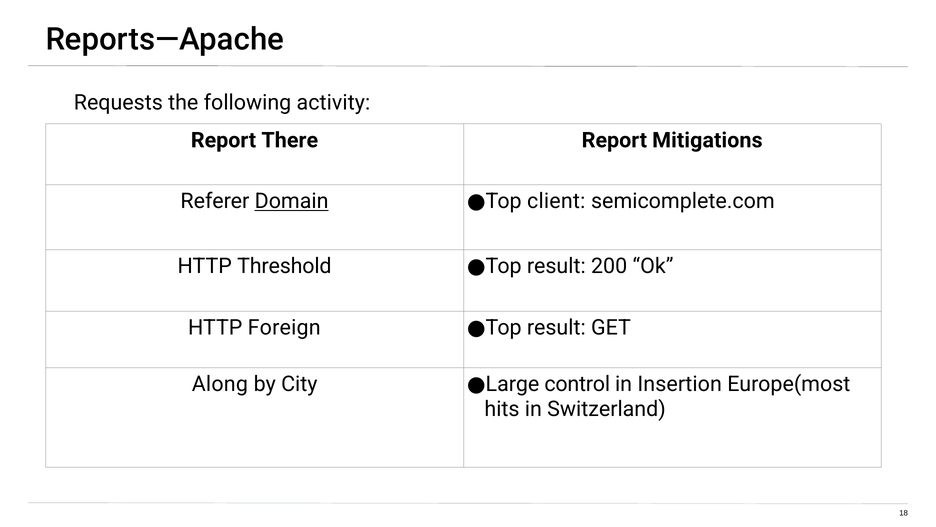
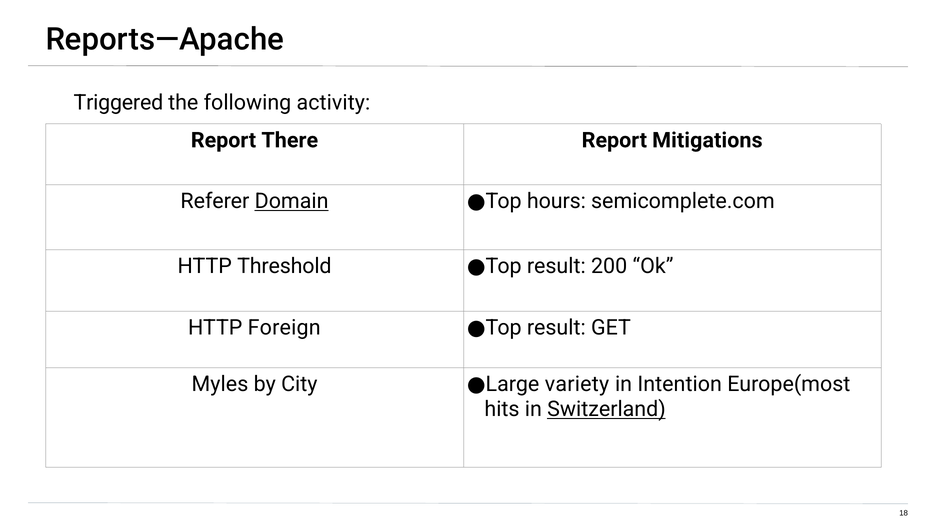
Requests: Requests -> Triggered (118, 103)
client: client -> hours (556, 201)
Along: Along -> Myles (220, 384)
control: control -> variety (577, 384)
Insertion: Insertion -> Intention (680, 384)
Switzerland underline: none -> present (606, 409)
